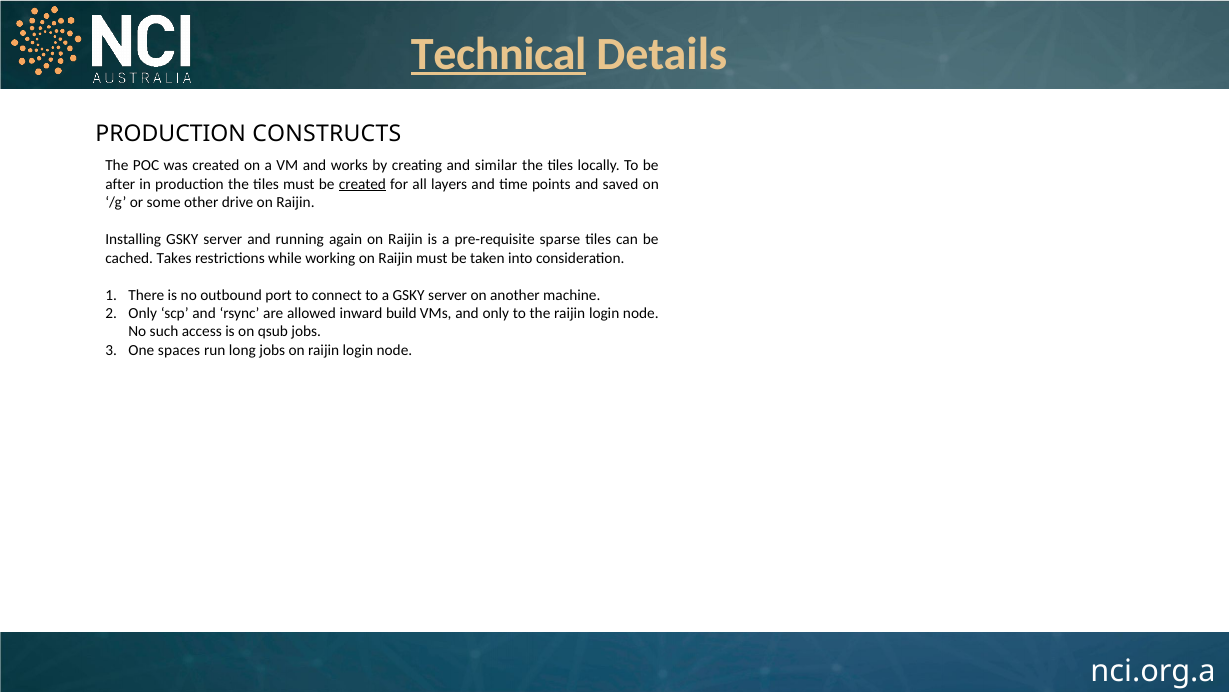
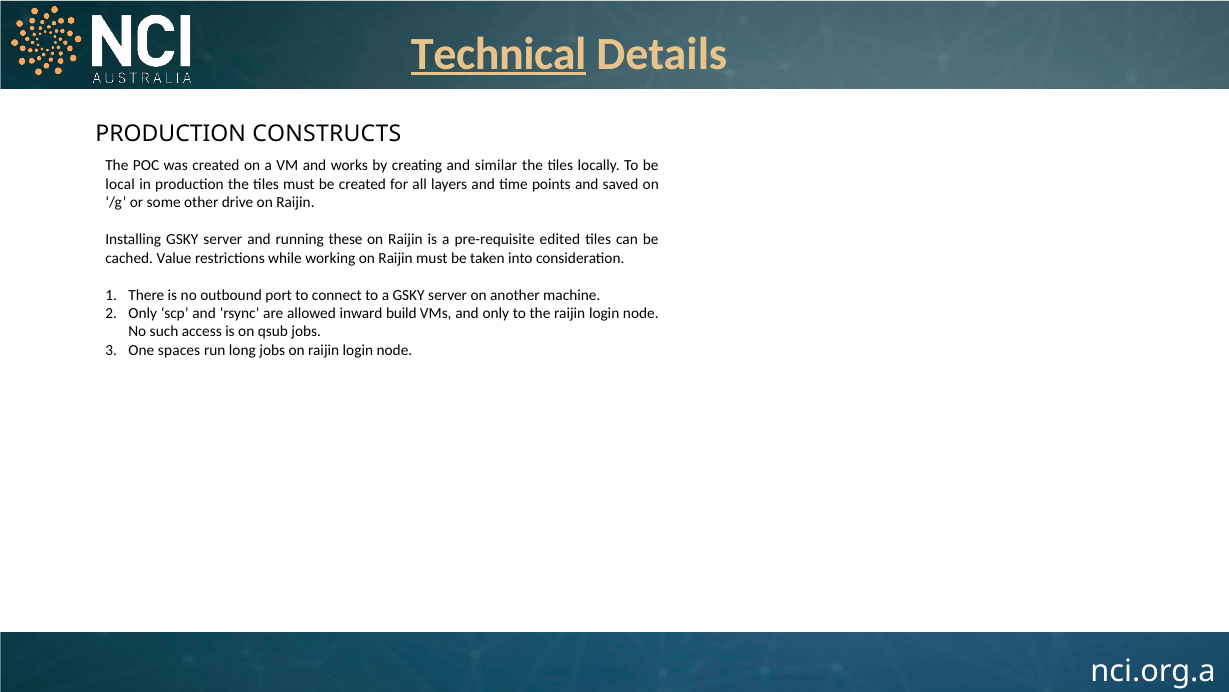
after: after -> local (120, 184)
created underline: present -> none (362, 184)
again: again -> these (346, 239)
sparse: sparse -> edited (560, 239)
Takes: Takes -> Value (174, 258)
